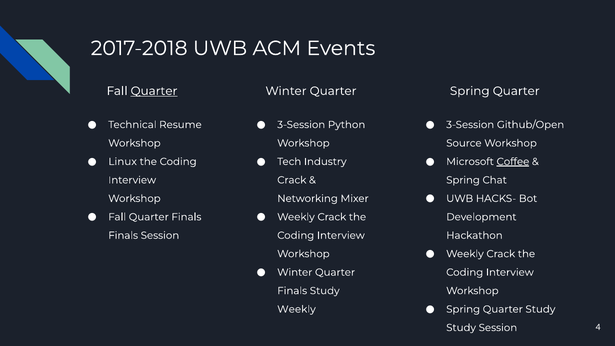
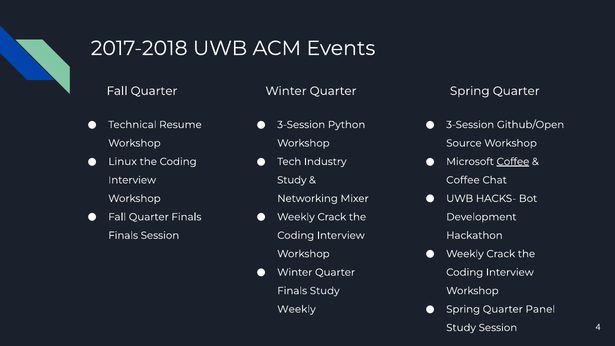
Quarter underline: present -> none (154, 91)
Crack: Crack -> Study (292, 180)
Spring: Spring -> Coffee (463, 180)
Quarter Study: Study -> Panel (540, 309)
